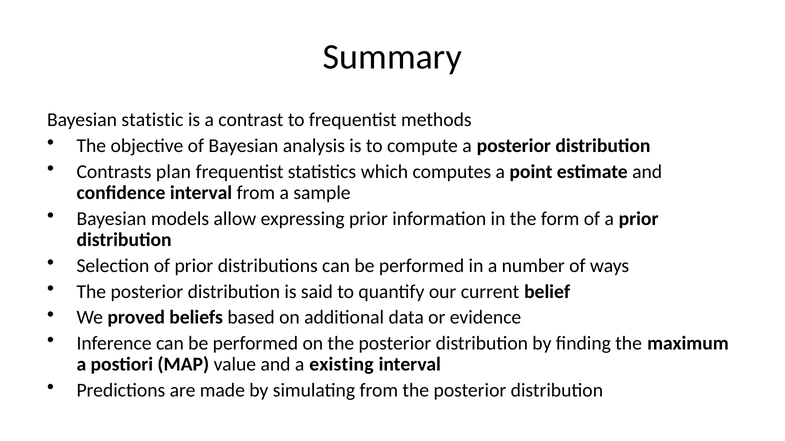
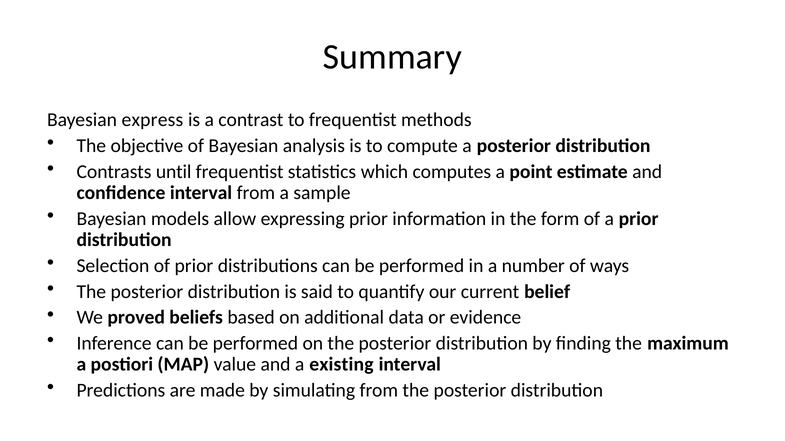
statistic: statistic -> express (152, 120)
plan: plan -> until (174, 172)
